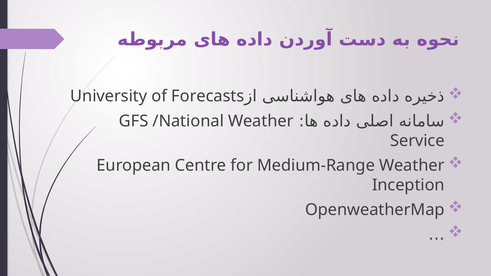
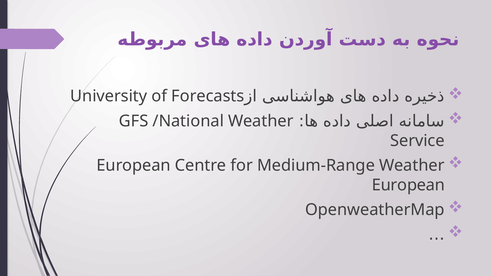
Inception: Inception -> European (408, 185)
